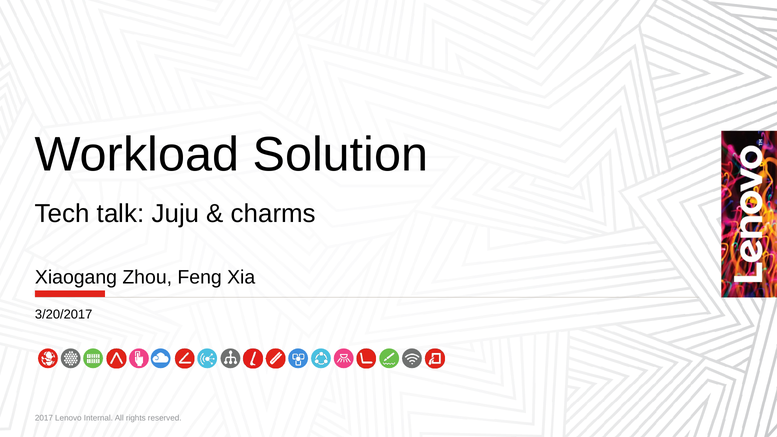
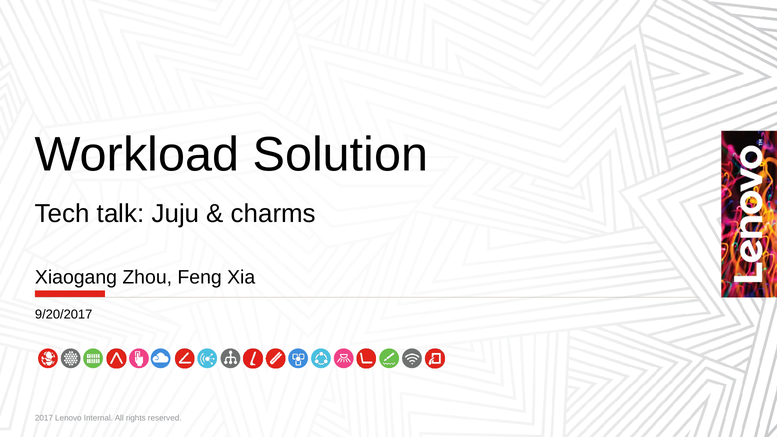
3/20/2017: 3/20/2017 -> 9/20/2017 (64, 315)
